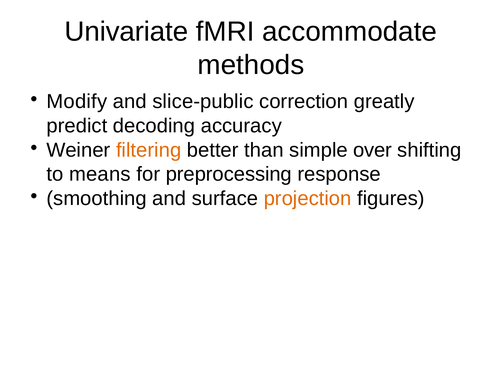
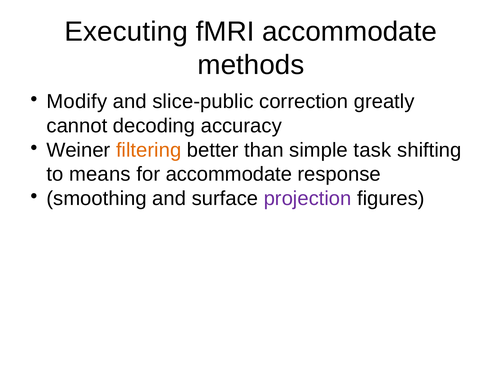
Univariate: Univariate -> Executing (126, 32)
predict: predict -> cannot (77, 126)
over: over -> task (372, 150)
for preprocessing: preprocessing -> accommodate (229, 175)
projection colour: orange -> purple (308, 199)
